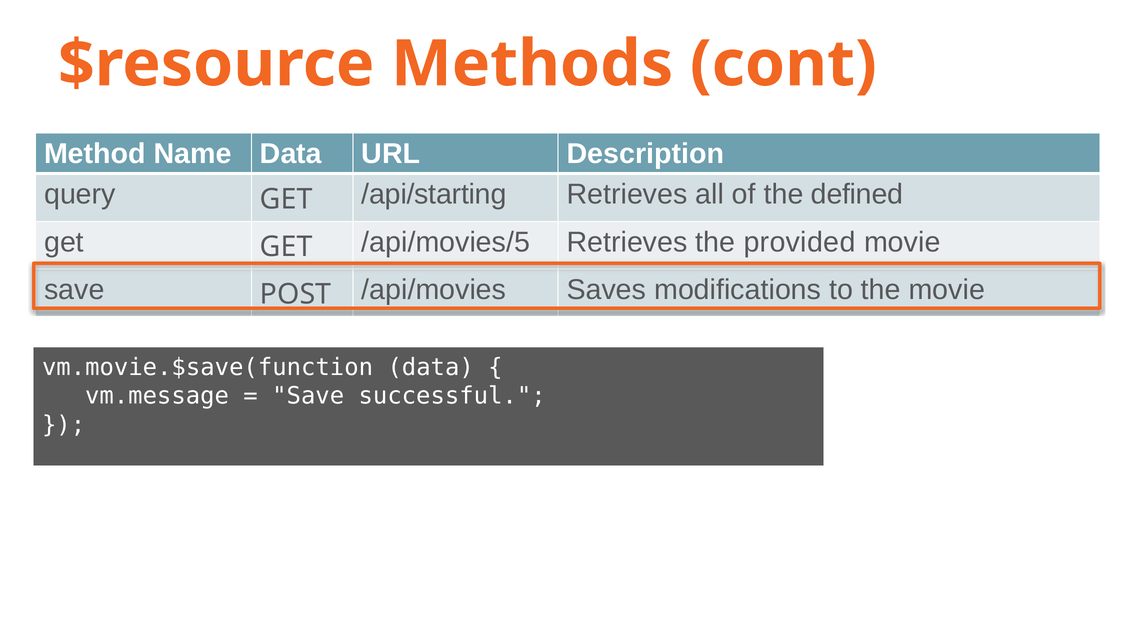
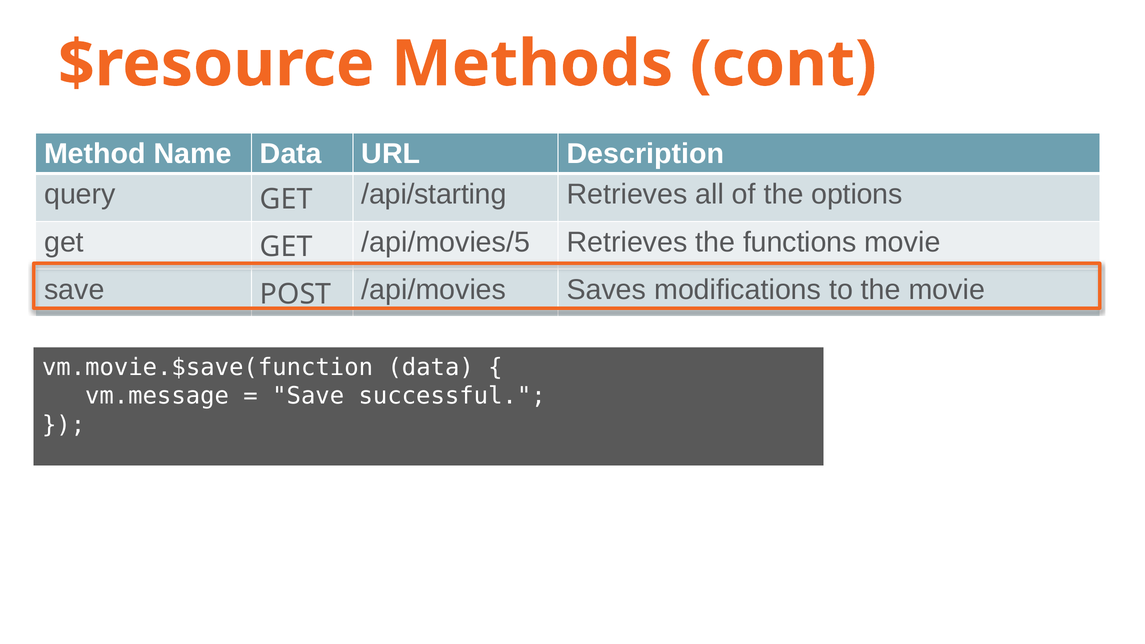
defined: defined -> options (857, 194)
provided: provided -> functions (800, 242)
